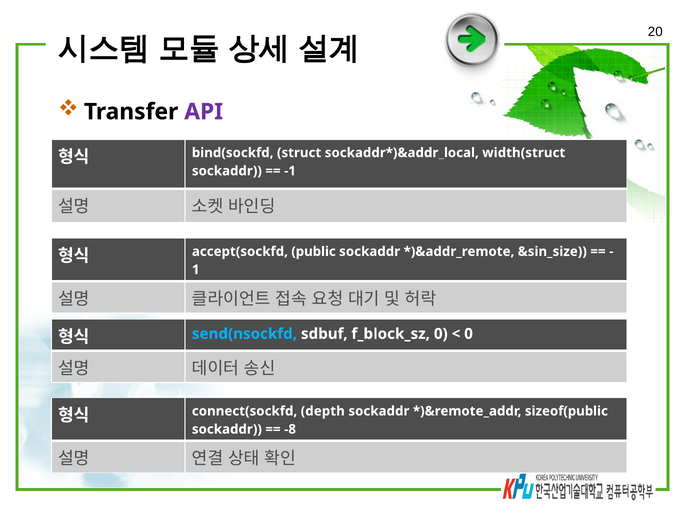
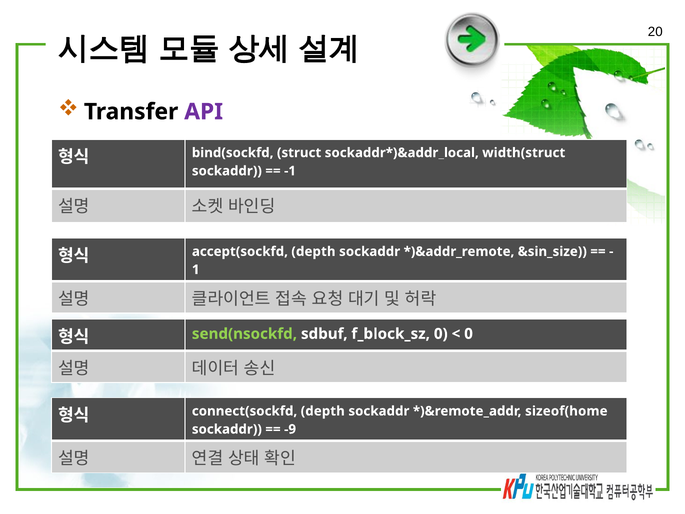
accept(sockfd public: public -> depth (313, 251)
send(nsockfd colour: light blue -> light green (244, 334)
sizeof(public: sizeof(public -> sizeof(home (566, 411)
-8: -8 -> -9 (290, 429)
